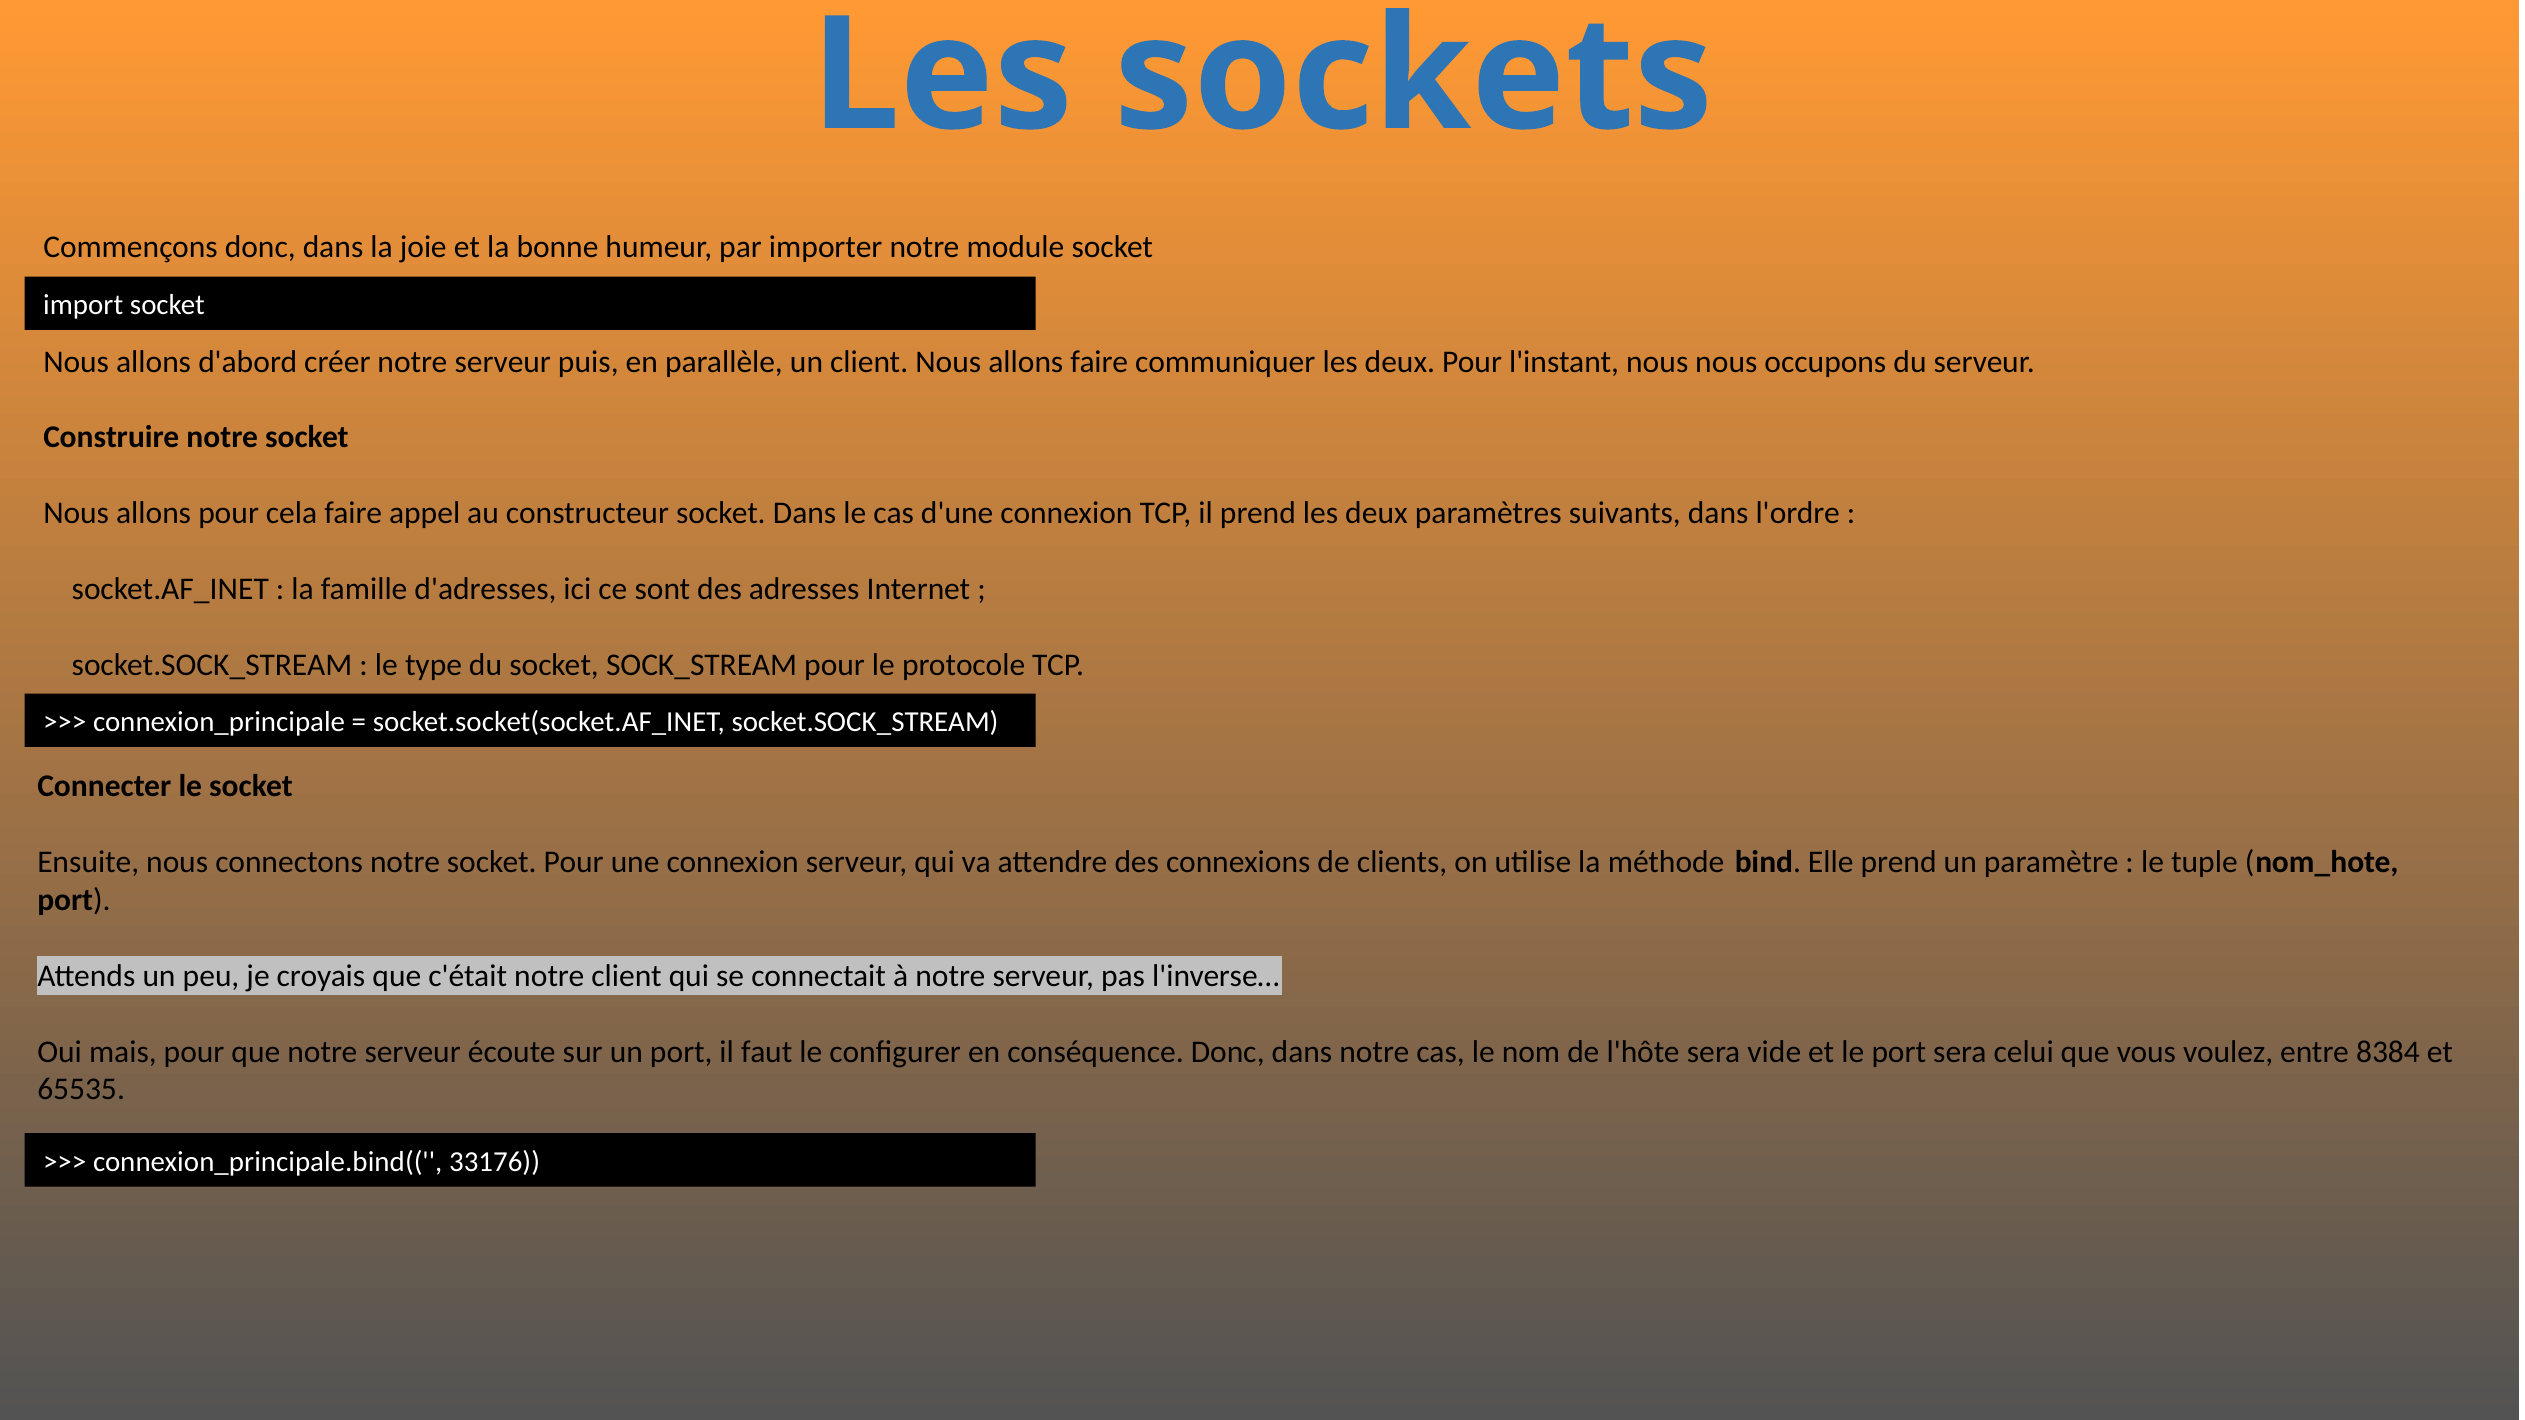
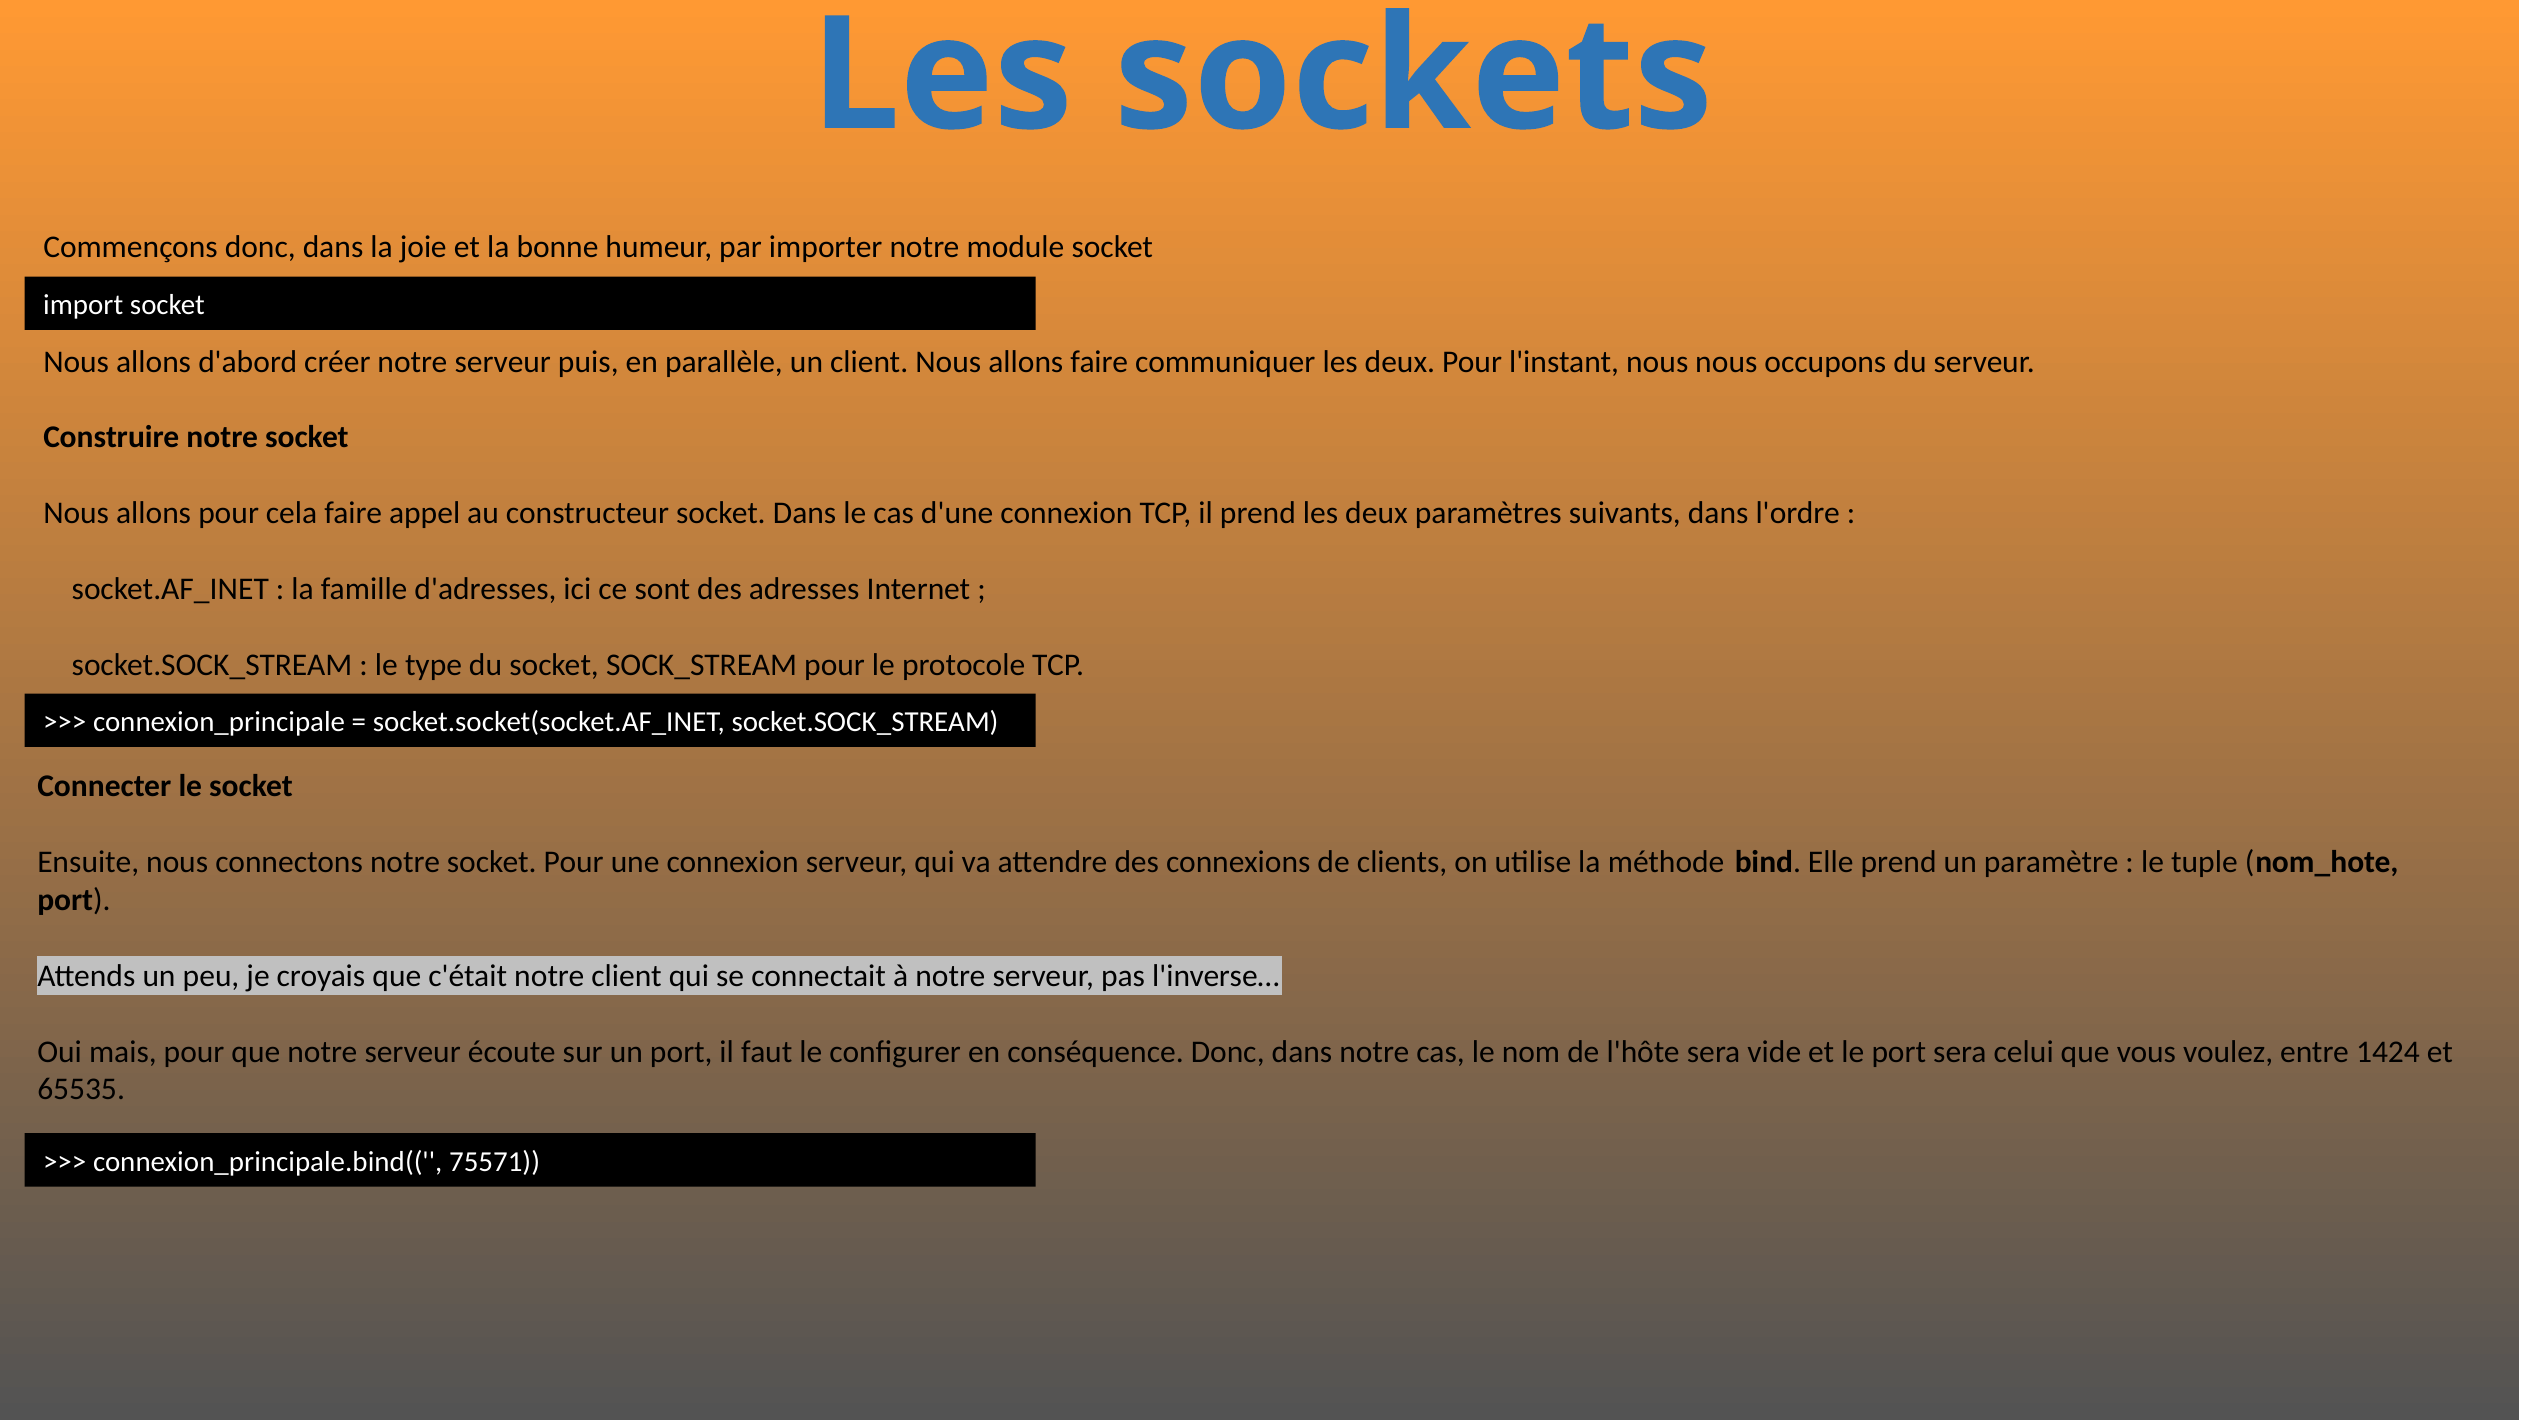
8384: 8384 -> 1424 (2388, 1052)
33176: 33176 -> 75571 (495, 1162)
